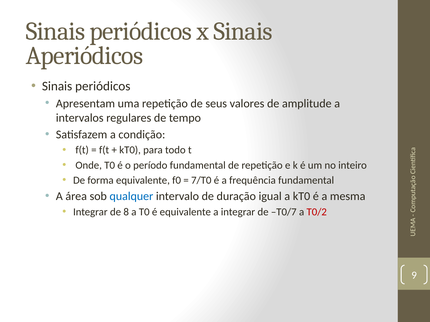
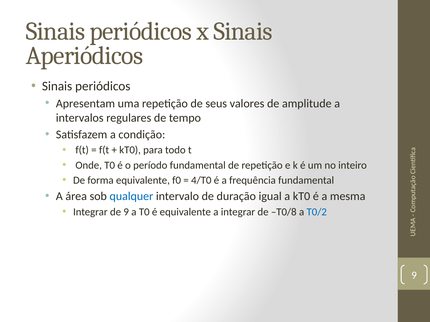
7/T0: 7/T0 -> 4/T0 (201, 180)
de 8: 8 -> 9 (126, 212)
T0/7: T0/7 -> T0/8 (284, 212)
T0/2 colour: red -> blue (317, 212)
